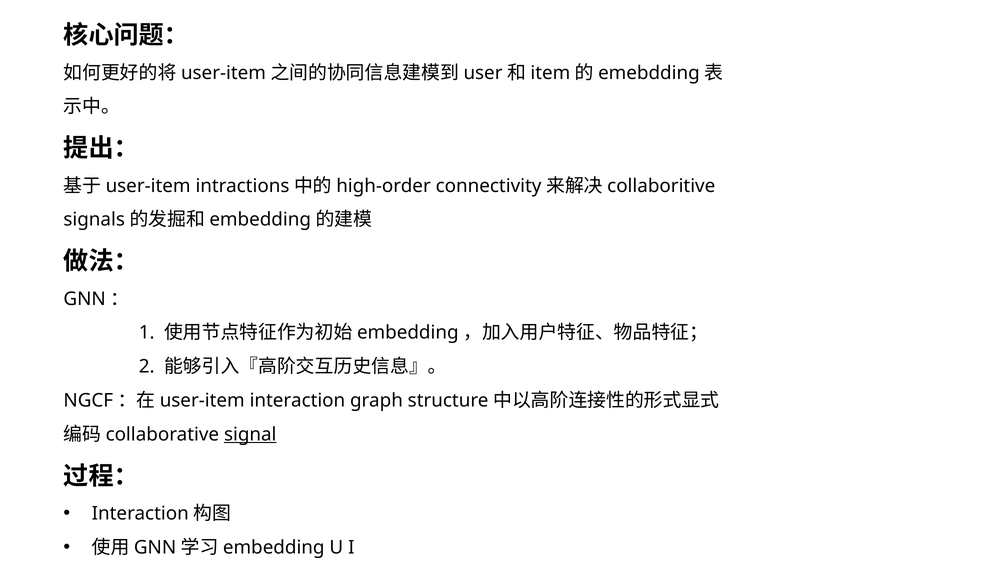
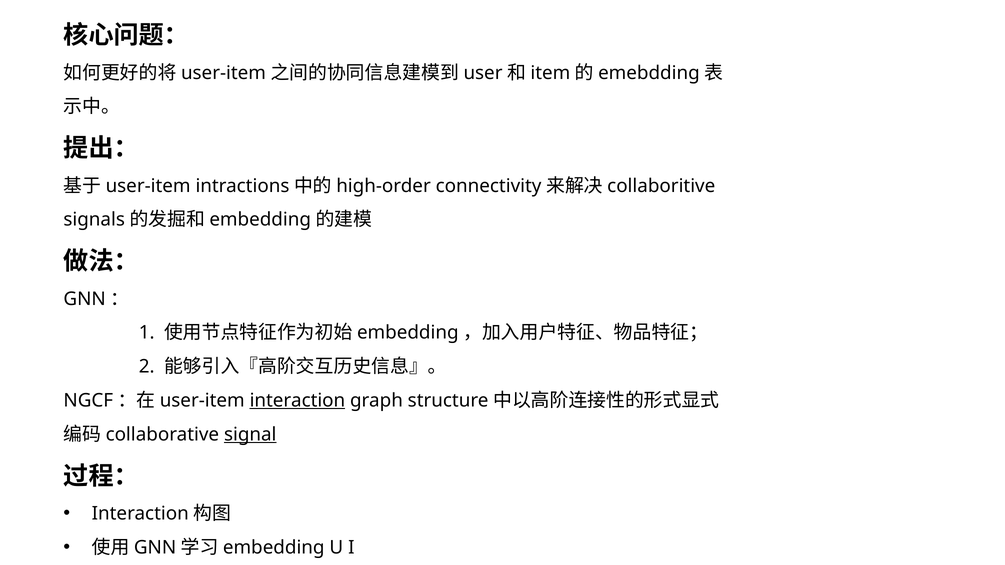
interaction underline: none -> present (297, 401)
